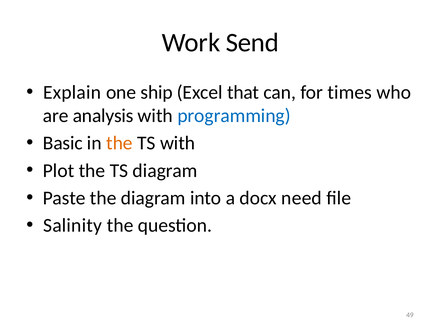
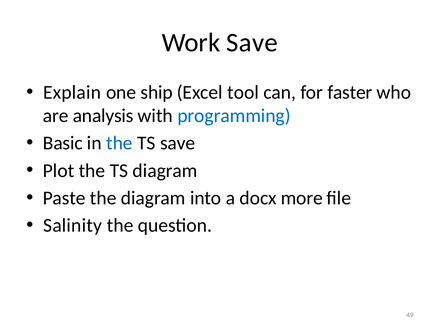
Work Send: Send -> Save (252, 43)
that: that -> tool (243, 92)
times: times -> faster (350, 92)
the colour: orange -> blue (119, 143)
TS with: with -> save (178, 143)
need: need -> more (302, 198)
